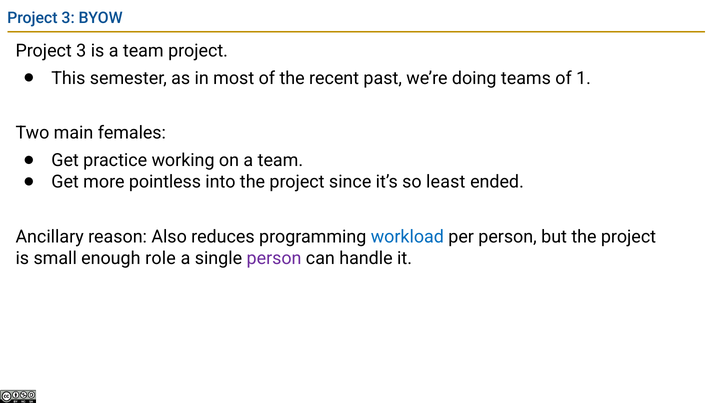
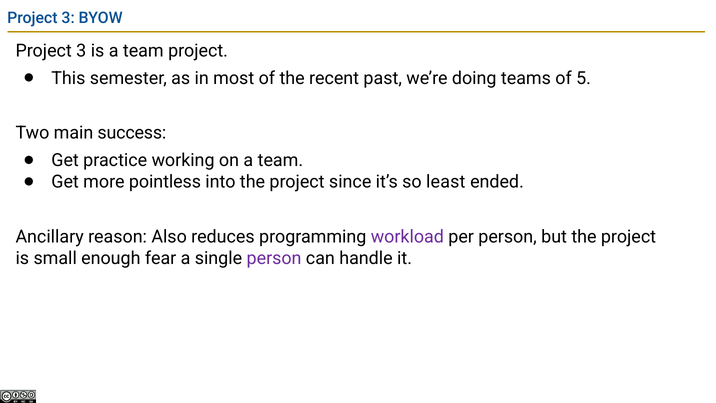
1: 1 -> 5 (584, 78)
females: females -> success (132, 133)
workload colour: blue -> purple (407, 237)
role: role -> fear (161, 258)
